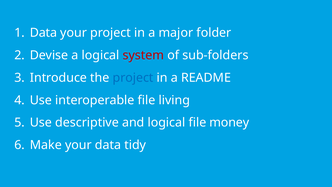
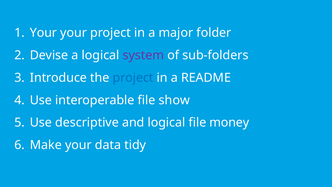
Data: Data -> Your (43, 33)
system colour: red -> purple (143, 55)
living: living -> show (174, 100)
